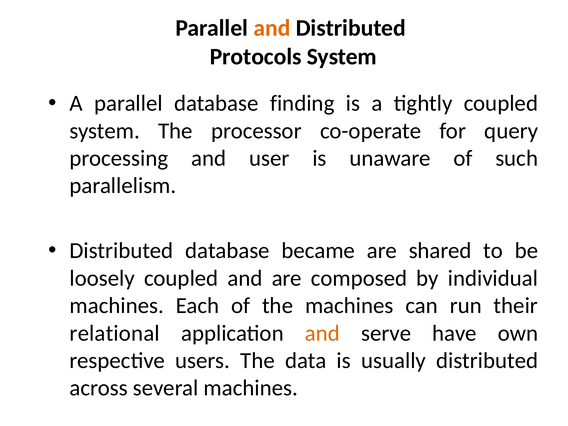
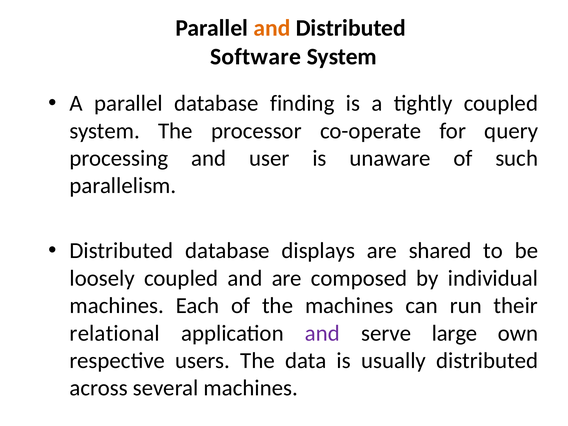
Protocols: Protocols -> Software (256, 57)
became: became -> displays (318, 251)
and colour: orange -> purple (322, 333)
have: have -> large (455, 333)
